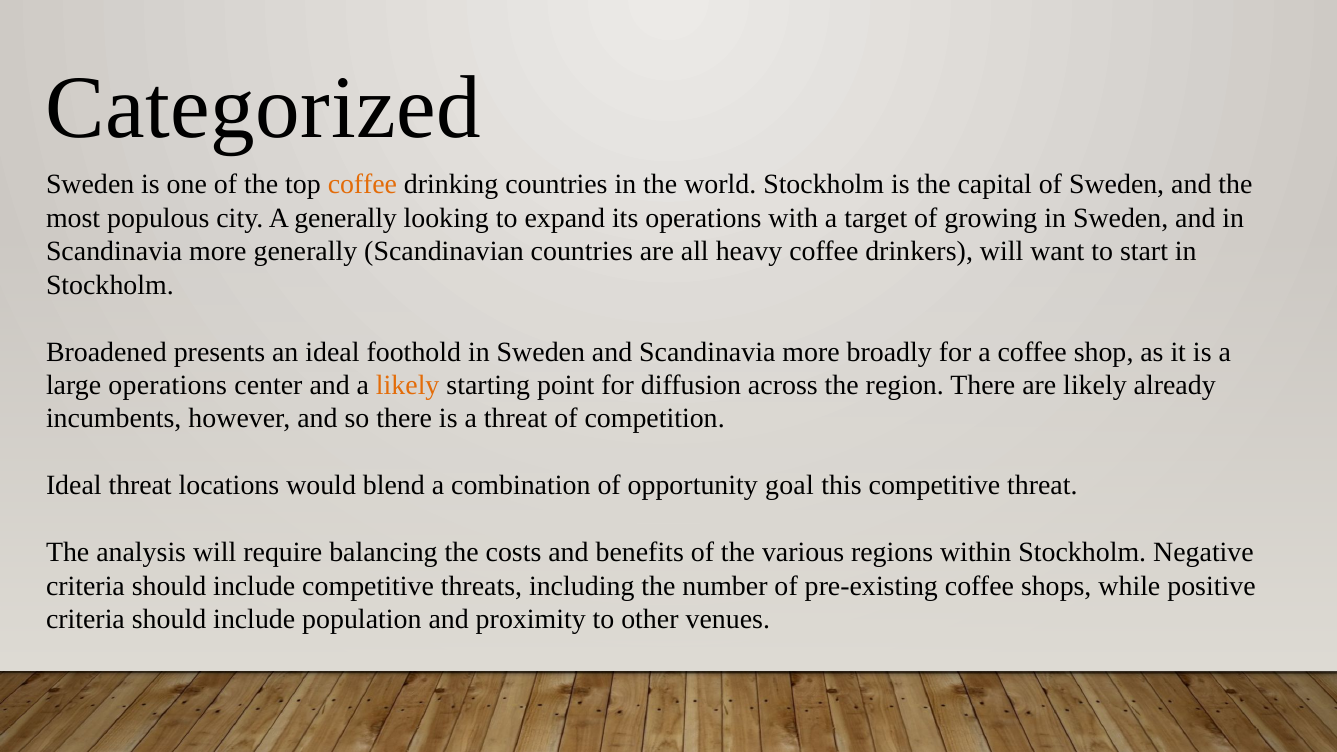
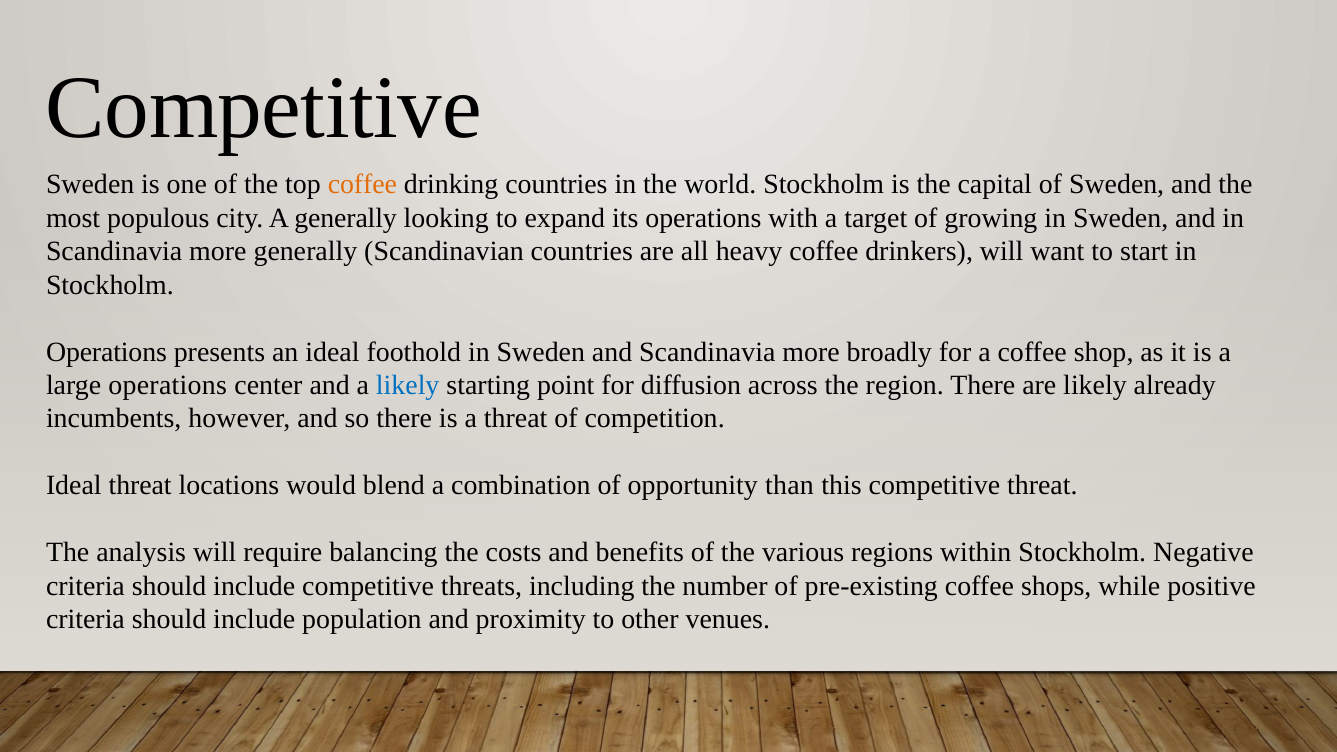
Categorized: Categorized -> Competitive (264, 108)
Broadened: Broadened -> Operations (106, 352)
likely colour: orange -> blue (408, 385)
goal: goal -> than (789, 486)
